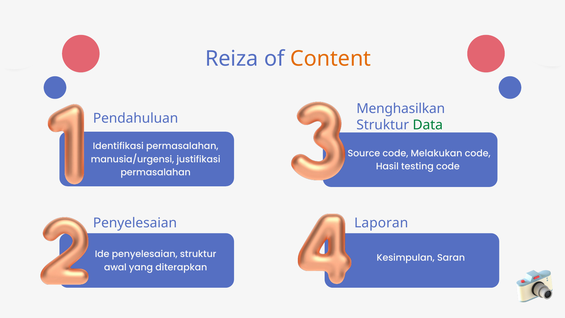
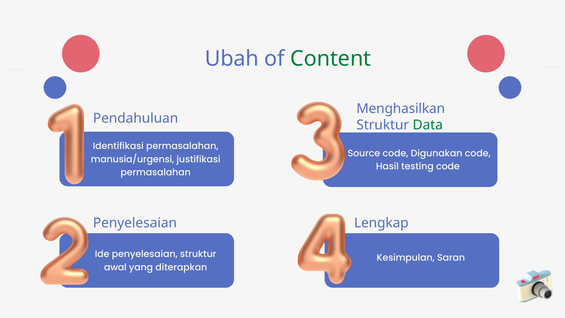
Reiza: Reiza -> Ubah (232, 59)
Content colour: orange -> green (331, 59)
Melakukan: Melakukan -> Digunakan (437, 153)
Laporan: Laporan -> Lengkap (381, 223)
